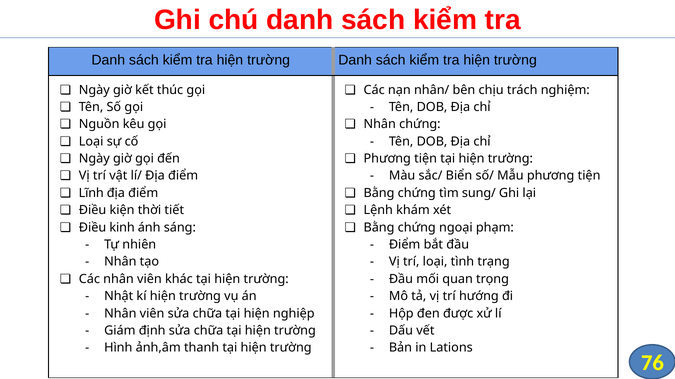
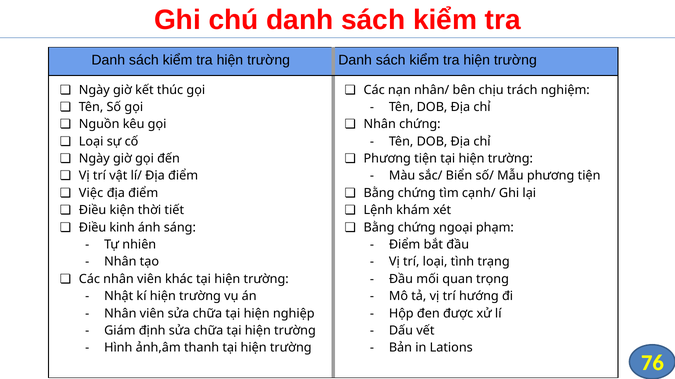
Lĩnh: Lĩnh -> Việc (91, 193)
sung/: sung/ -> cạnh/ (479, 193)
